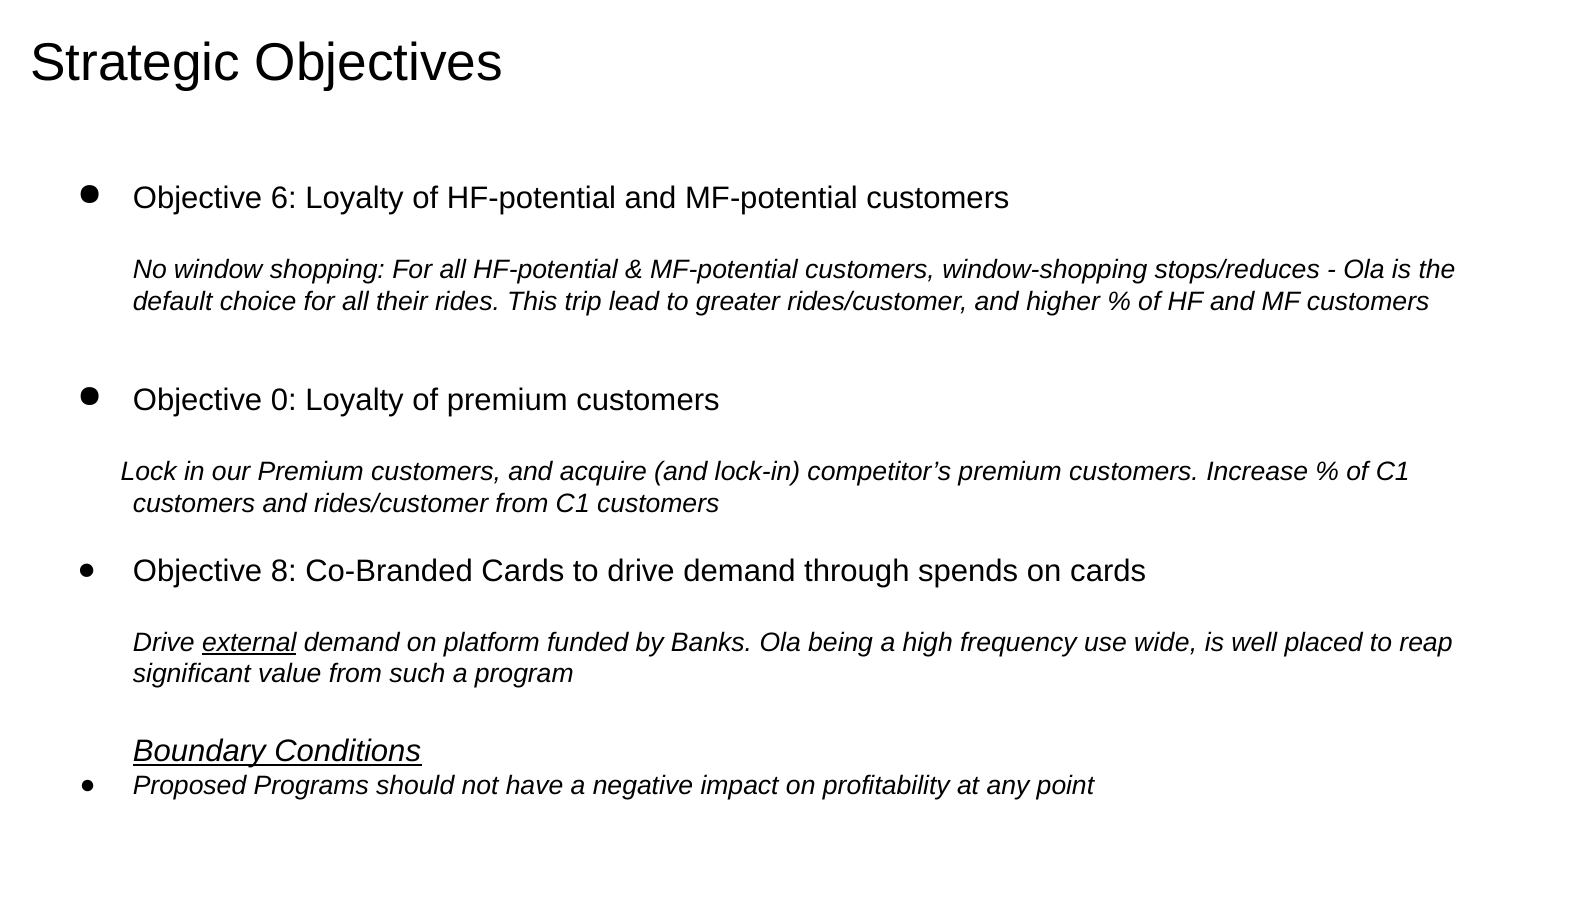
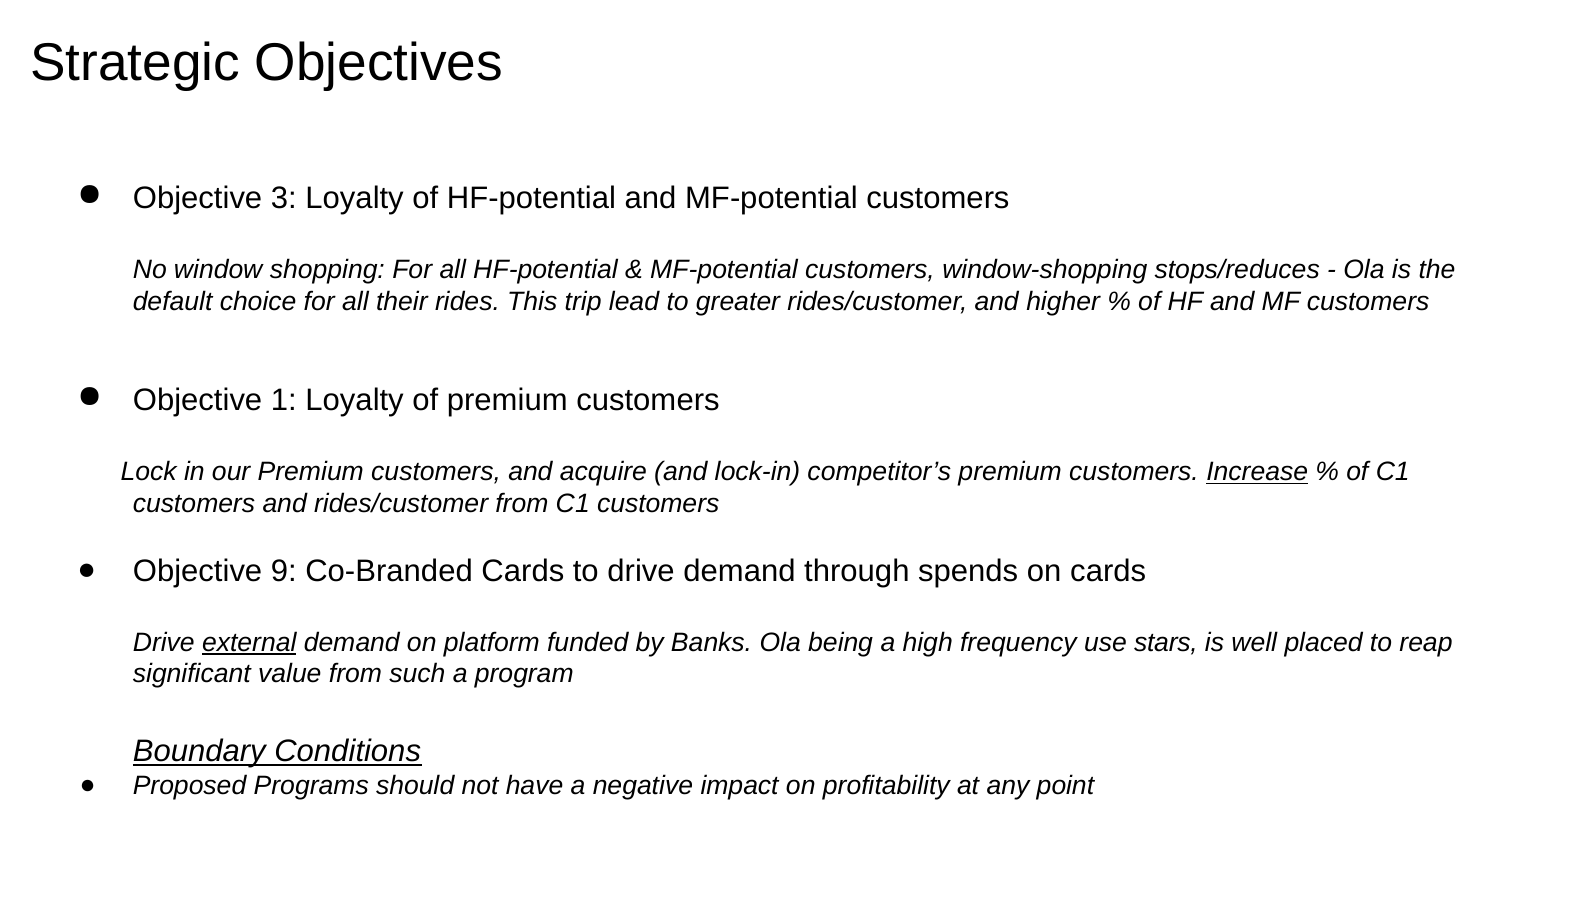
6: 6 -> 3 (284, 199)
0: 0 -> 1 (284, 401)
Increase underline: none -> present (1257, 472)
8: 8 -> 9 (284, 571)
wide: wide -> stars (1166, 642)
